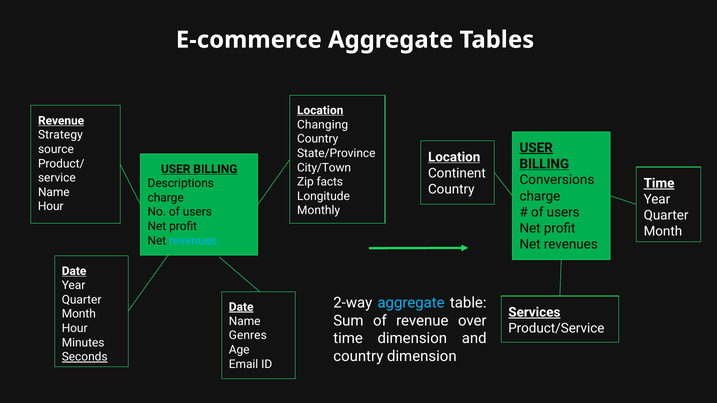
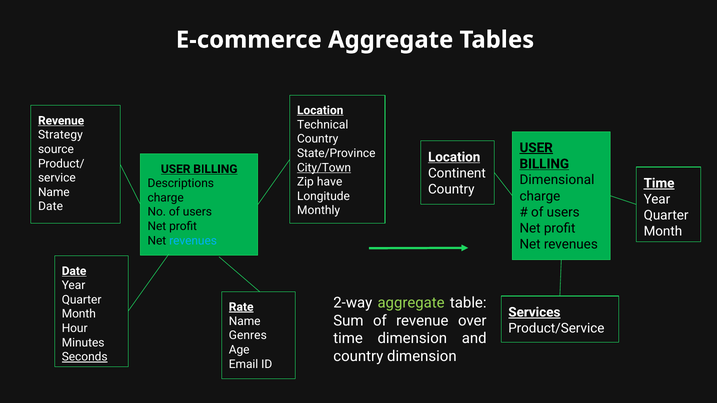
Changing: Changing -> Technical (323, 125)
City/Town underline: none -> present (324, 168)
Conversions: Conversions -> Dimensional (557, 180)
facts: facts -> have (330, 182)
Hour: Hour -> Date (51, 207)
aggregate colour: light blue -> light green (411, 303)
Date: Date -> Rate (241, 307)
